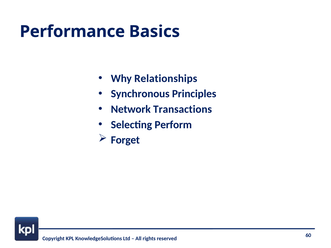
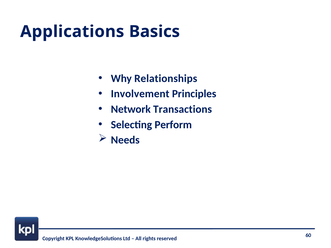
Performance: Performance -> Applications (72, 32)
Synchronous: Synchronous -> Involvement (140, 94)
Forget: Forget -> Needs (125, 140)
